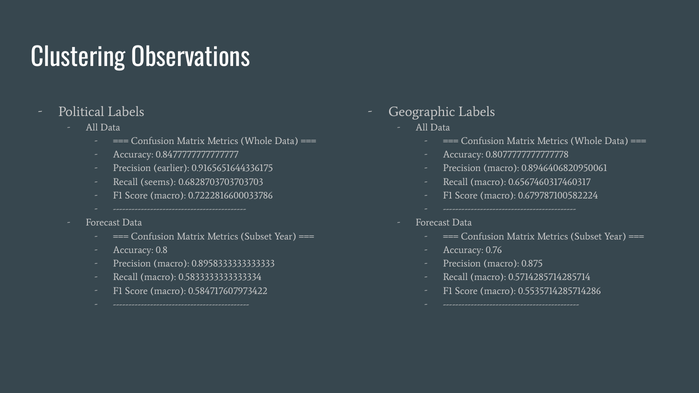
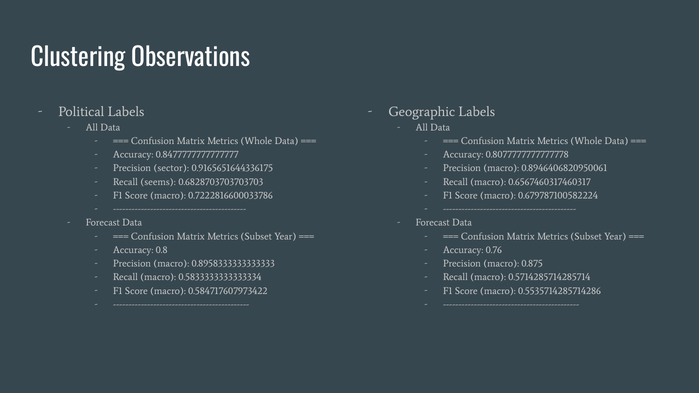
earlier: earlier -> sector (171, 168)
